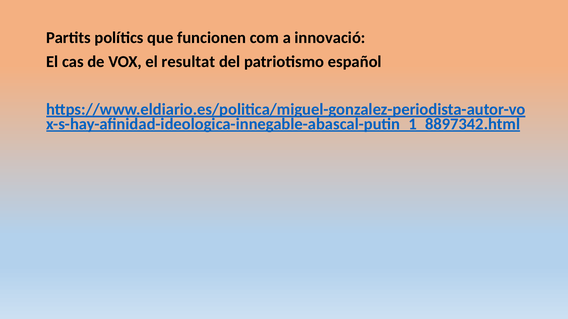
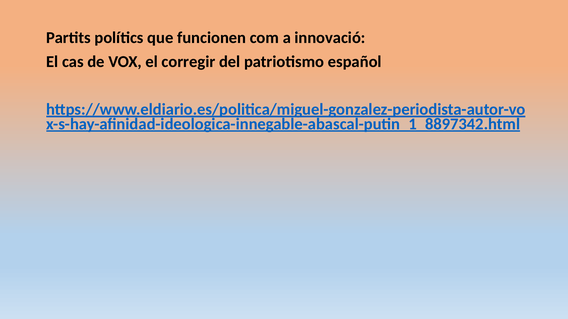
resultat: resultat -> corregir (188, 62)
